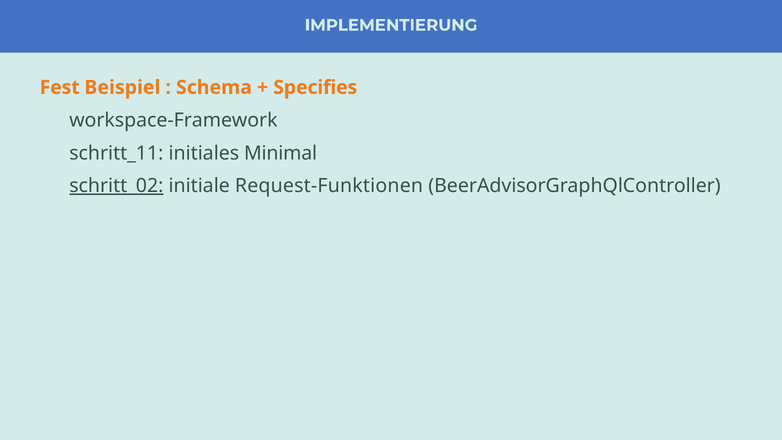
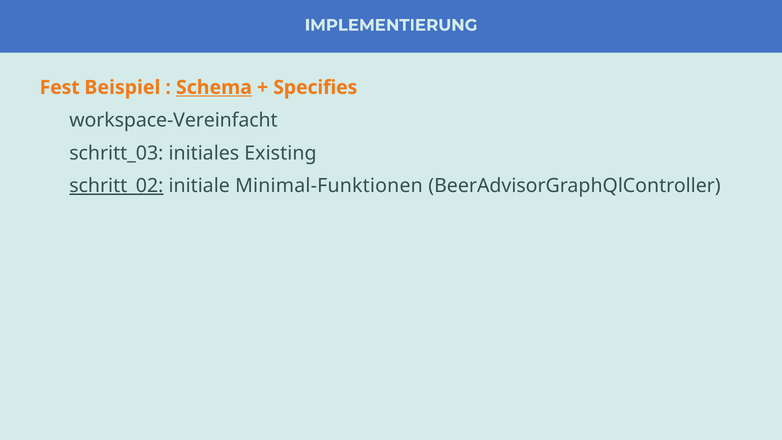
Schema underline: none -> present (214, 87)
workspace-Framework: workspace-Framework -> workspace-Vereinfacht (173, 120)
schritt_11: schritt_11 -> schritt_03 (116, 153)
Minimal: Minimal -> Existing (280, 153)
Request-Funktionen: Request-Funktionen -> Minimal-Funktionen (329, 186)
